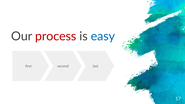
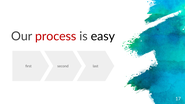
easy colour: blue -> black (103, 36)
